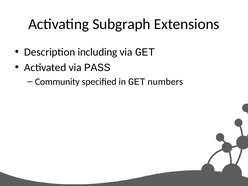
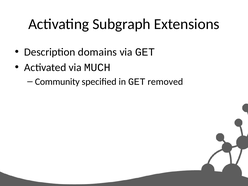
including: including -> domains (97, 52)
PASS: PASS -> MUCH (97, 67)
numbers: numbers -> removed (165, 82)
